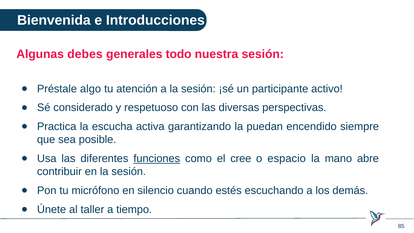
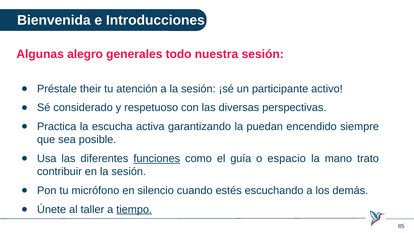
debes: debes -> alegro (85, 54)
algo: algo -> their (91, 89)
cree: cree -> guía (241, 158)
abre: abre -> trato (368, 158)
tiempo underline: none -> present (134, 209)
